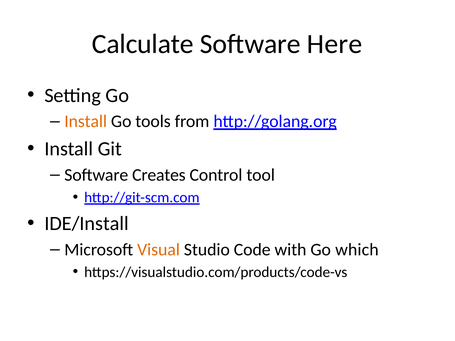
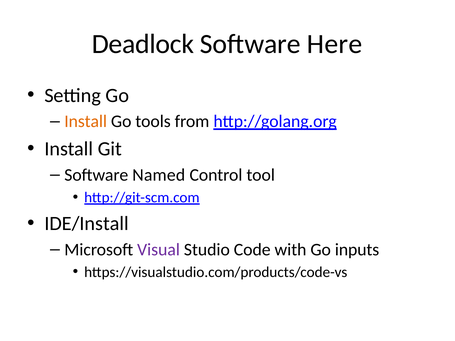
Calculate: Calculate -> Deadlock (143, 44)
Creates: Creates -> Named (159, 175)
Visual colour: orange -> purple (159, 250)
which: which -> inputs (357, 250)
